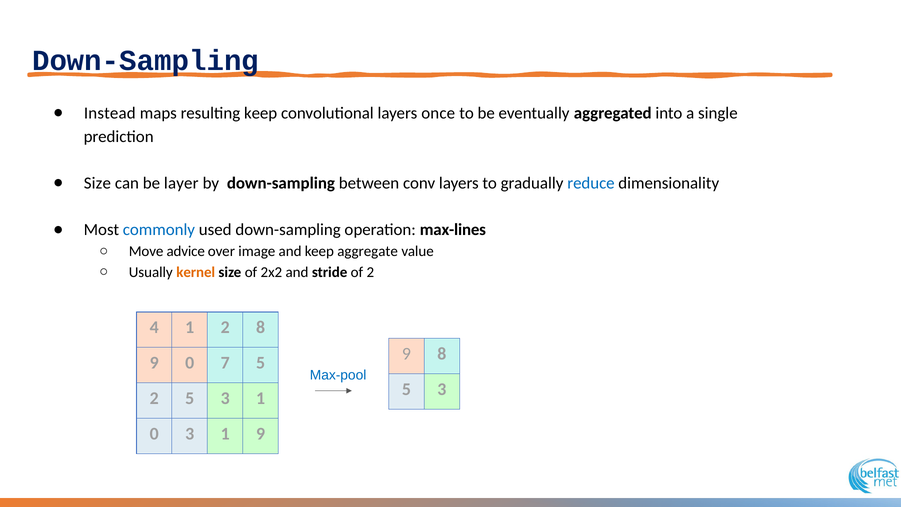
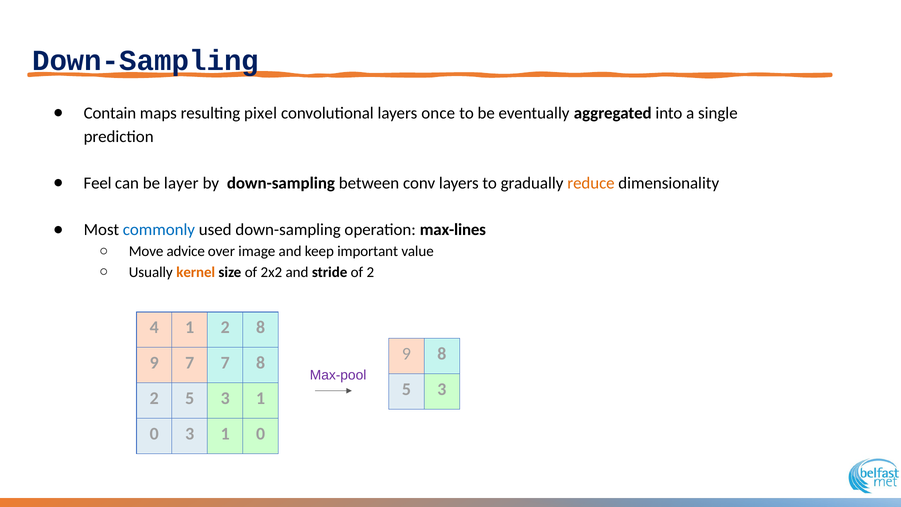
Instead: Instead -> Contain (110, 113)
resulting keep: keep -> pixel (261, 113)
Size: Size -> Feel (98, 183)
reduce colour: blue -> orange (591, 183)
aggregate: aggregate -> important (368, 251)
9 0: 0 -> 7 (190, 363)
7 5: 5 -> 8 (261, 363)
Max-pool colour: blue -> purple (338, 375)
0 3 1 9: 9 -> 0 (261, 434)
